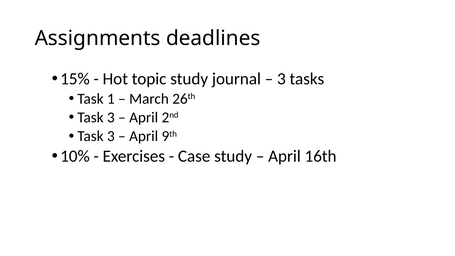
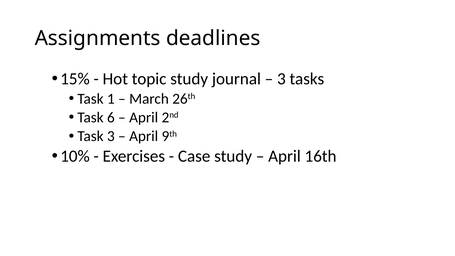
3: 3 -> 6 (111, 117)
